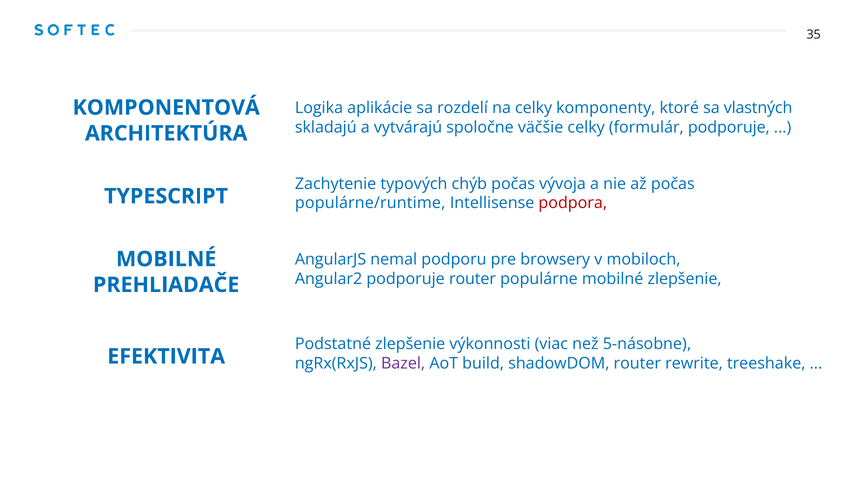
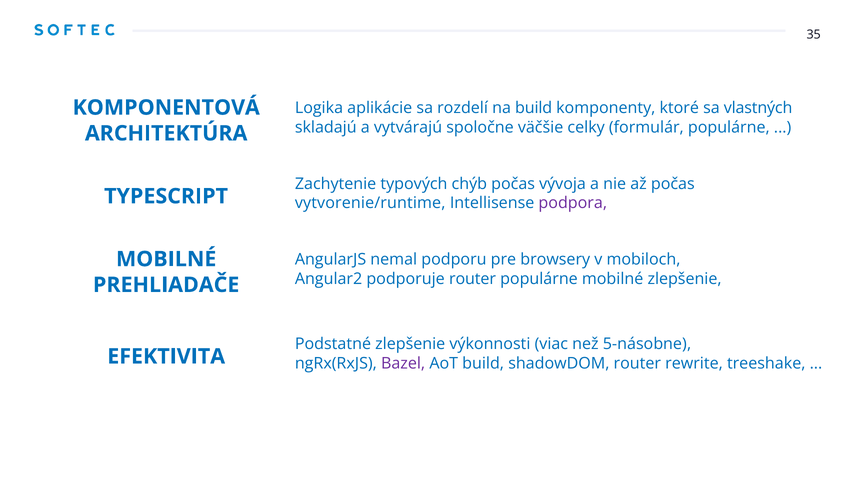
na celky: celky -> build (534, 108)
formulár podporuje: podporuje -> populárne (729, 127)
populárne/runtime: populárne/runtime -> vytvorenie/runtime (370, 203)
podpora colour: red -> purple (573, 203)
